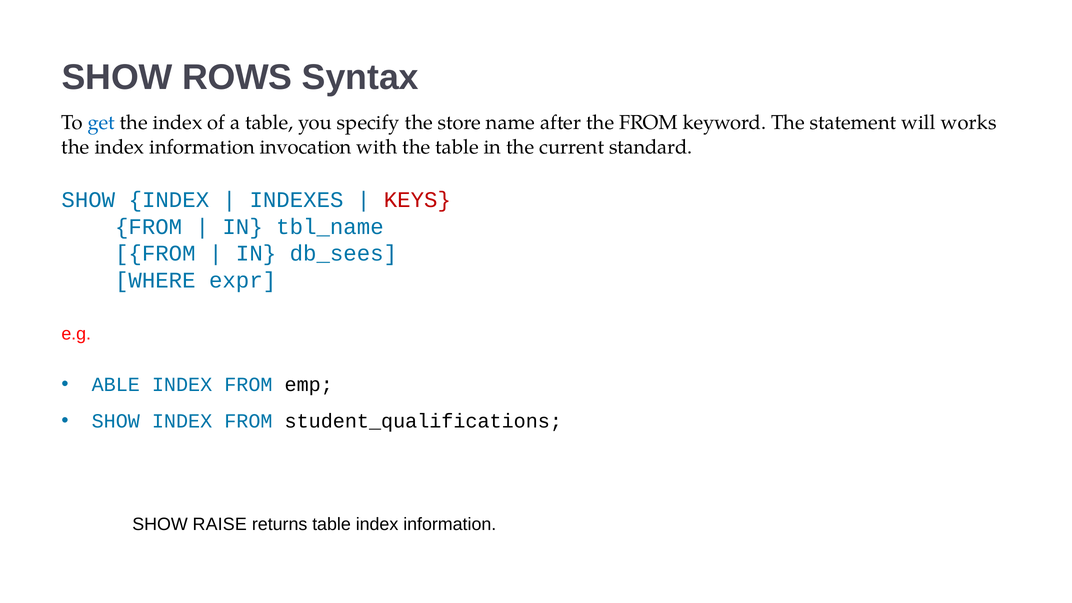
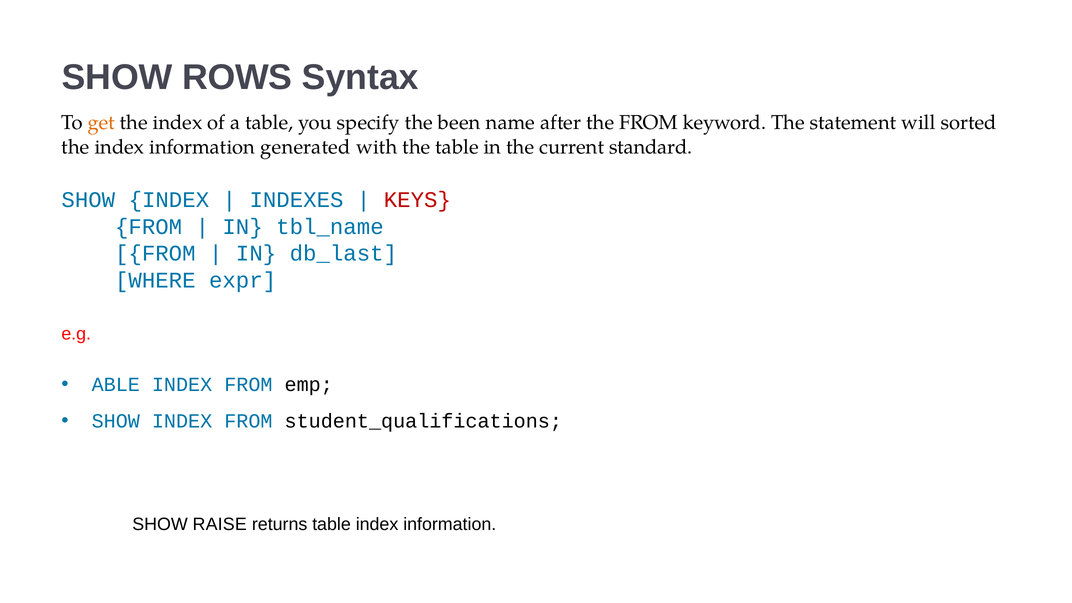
get colour: blue -> orange (101, 123)
store: store -> been (459, 123)
works: works -> sorted (969, 123)
invocation: invocation -> generated (306, 147)
db_sees: db_sees -> db_last (343, 254)
